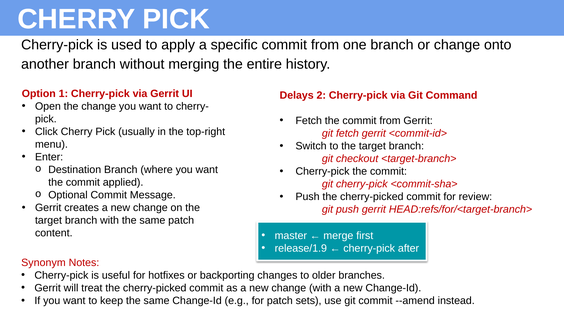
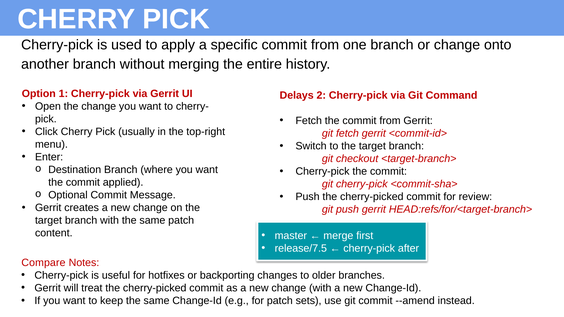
release/1.9: release/1.9 -> release/7.5 (301, 249)
Synonym: Synonym -> Compare (43, 263)
